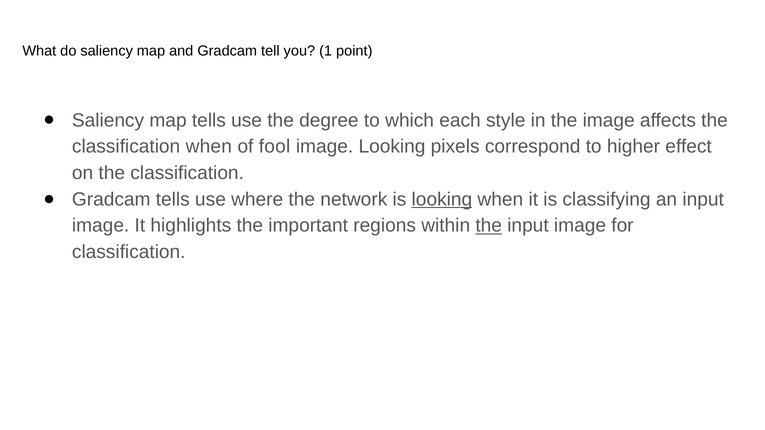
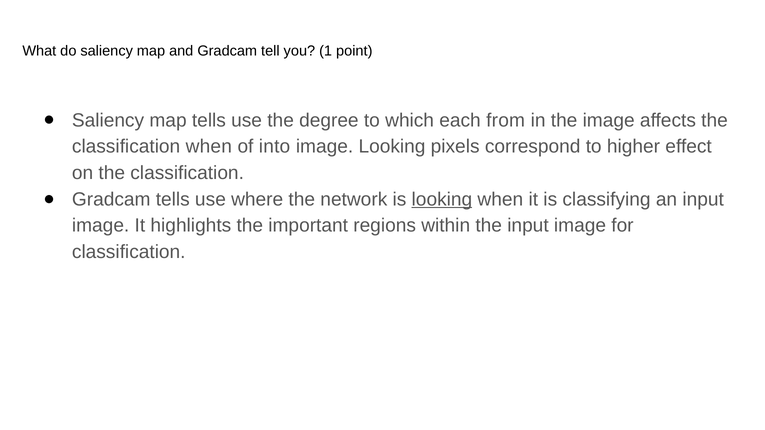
style: style -> from (506, 120)
fool: fool -> into (275, 147)
the underline: present -> none (489, 226)
